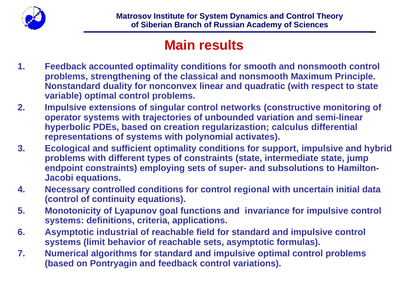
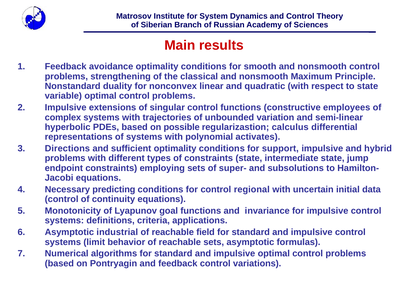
accounted: accounted -> avoidance (111, 67)
control networks: networks -> functions (241, 108)
monitoring: monitoring -> employees (347, 108)
operator: operator -> complex (63, 117)
creation: creation -> possible (182, 127)
Ecological: Ecological -> Directions (67, 149)
controlled: controlled -> predicting (114, 189)
